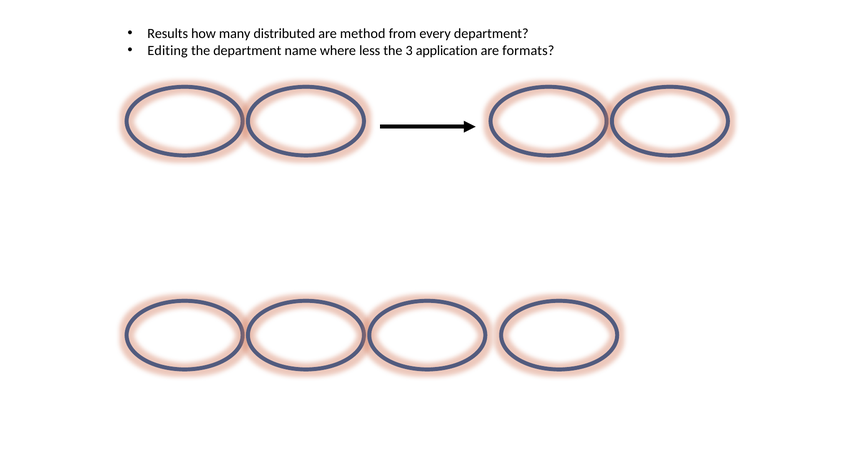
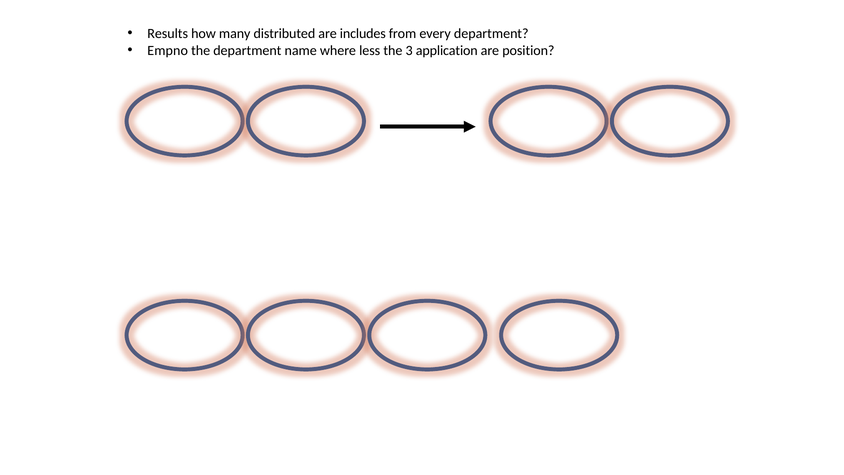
method: method -> includes (363, 34)
Editing: Editing -> Empno (168, 51)
formats: formats -> position (528, 51)
